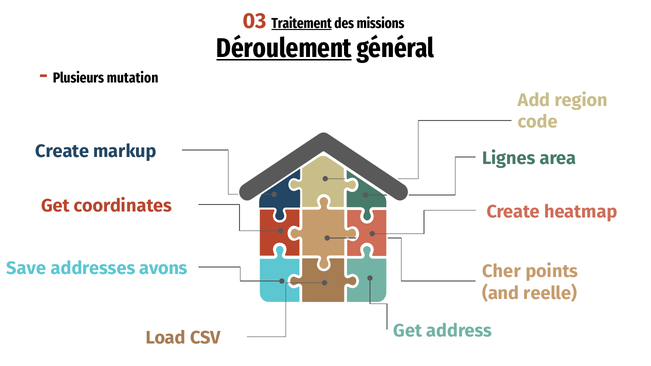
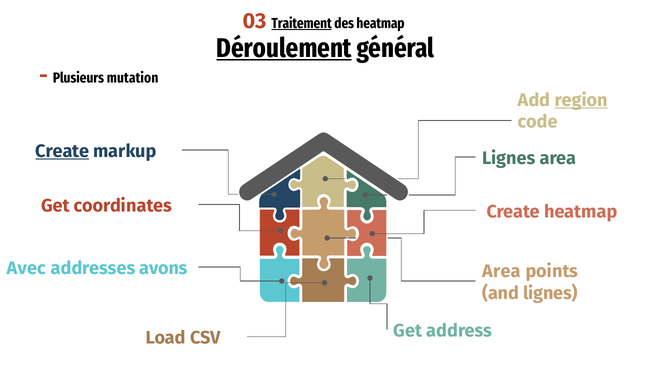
des missions: missions -> heatmap (381, 23)
region underline: none -> present (581, 100)
Create underline: none -> present (62, 151)
Save: Save -> Avec (26, 268)
Cher: Cher -> Area (502, 271)
and reelle: reelle -> lignes (550, 293)
